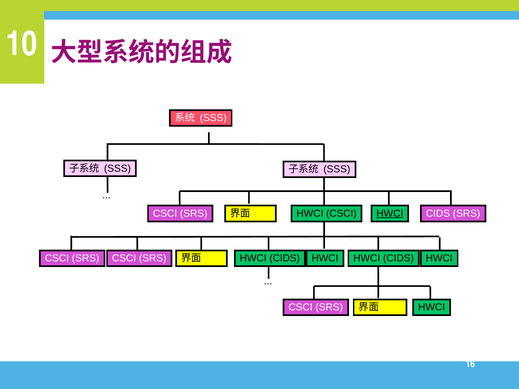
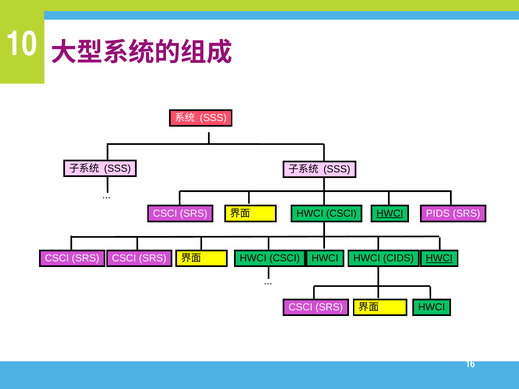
CIDS: CIDS -> PIDS (438, 214)
CIDS: CIDS -> CSCI (285, 258)
HWCI underline: none -> present (439, 258)
